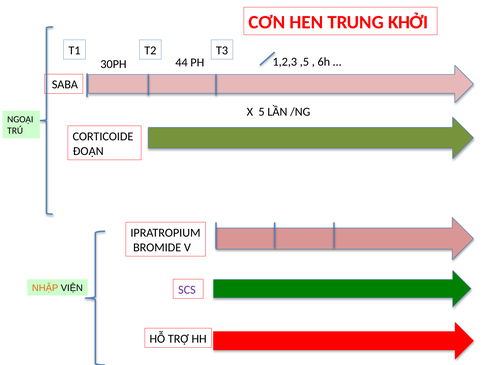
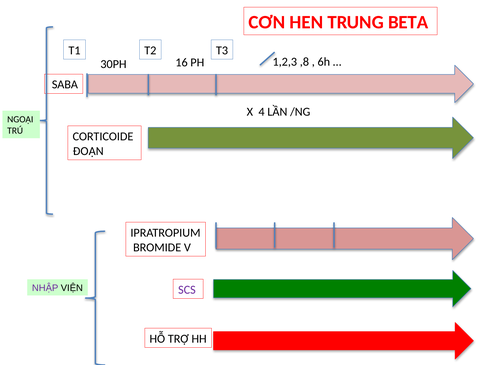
KHỞI: KHỞI -> BETA (408, 22)
44: 44 -> 16 (182, 63)
,5: ,5 -> ,8 (304, 62)
5: 5 -> 4 (262, 112)
NHẬP colour: orange -> purple (45, 288)
